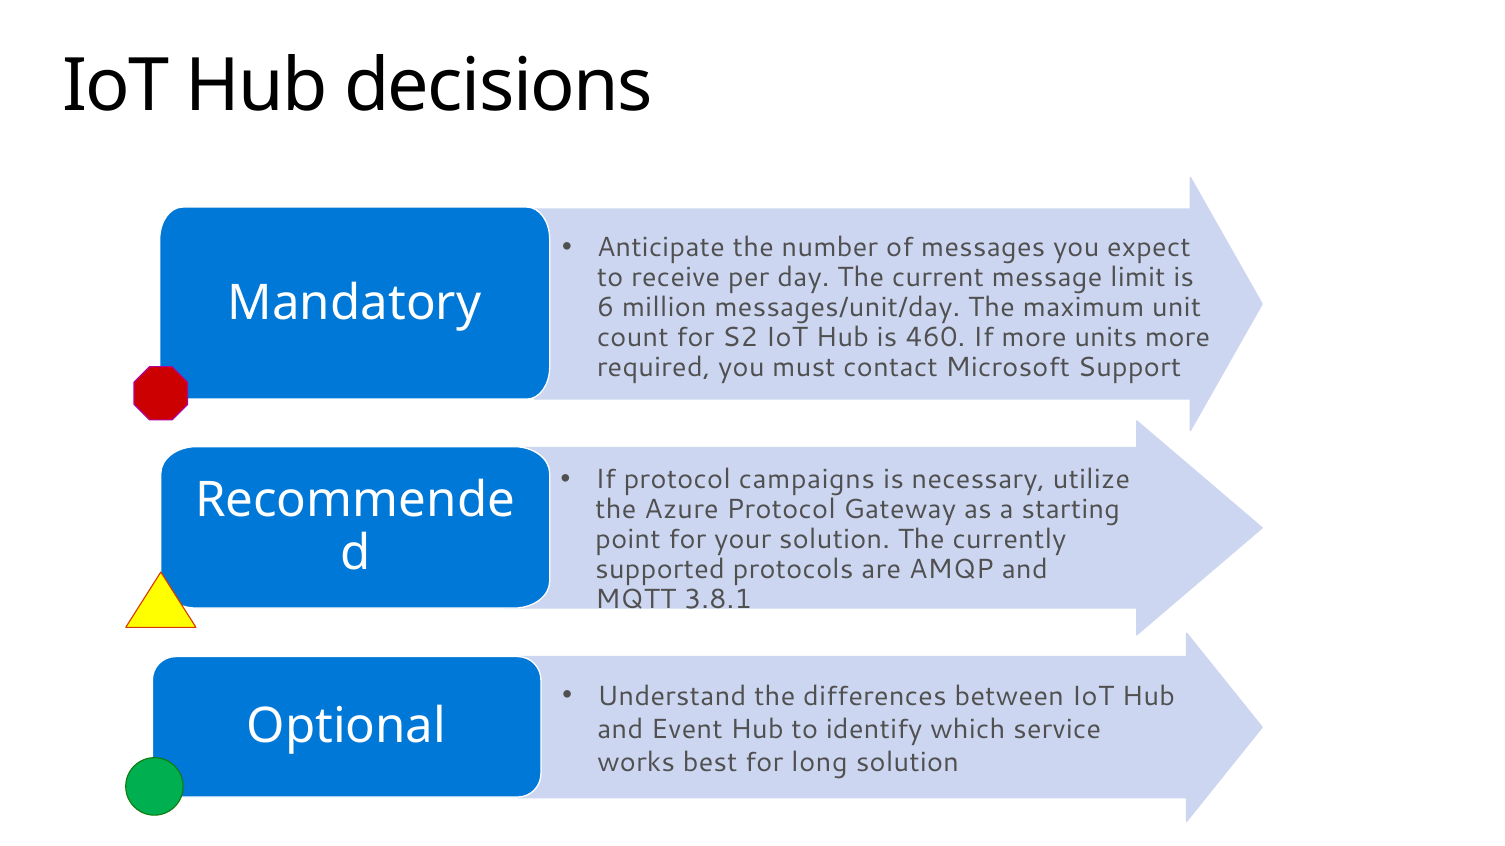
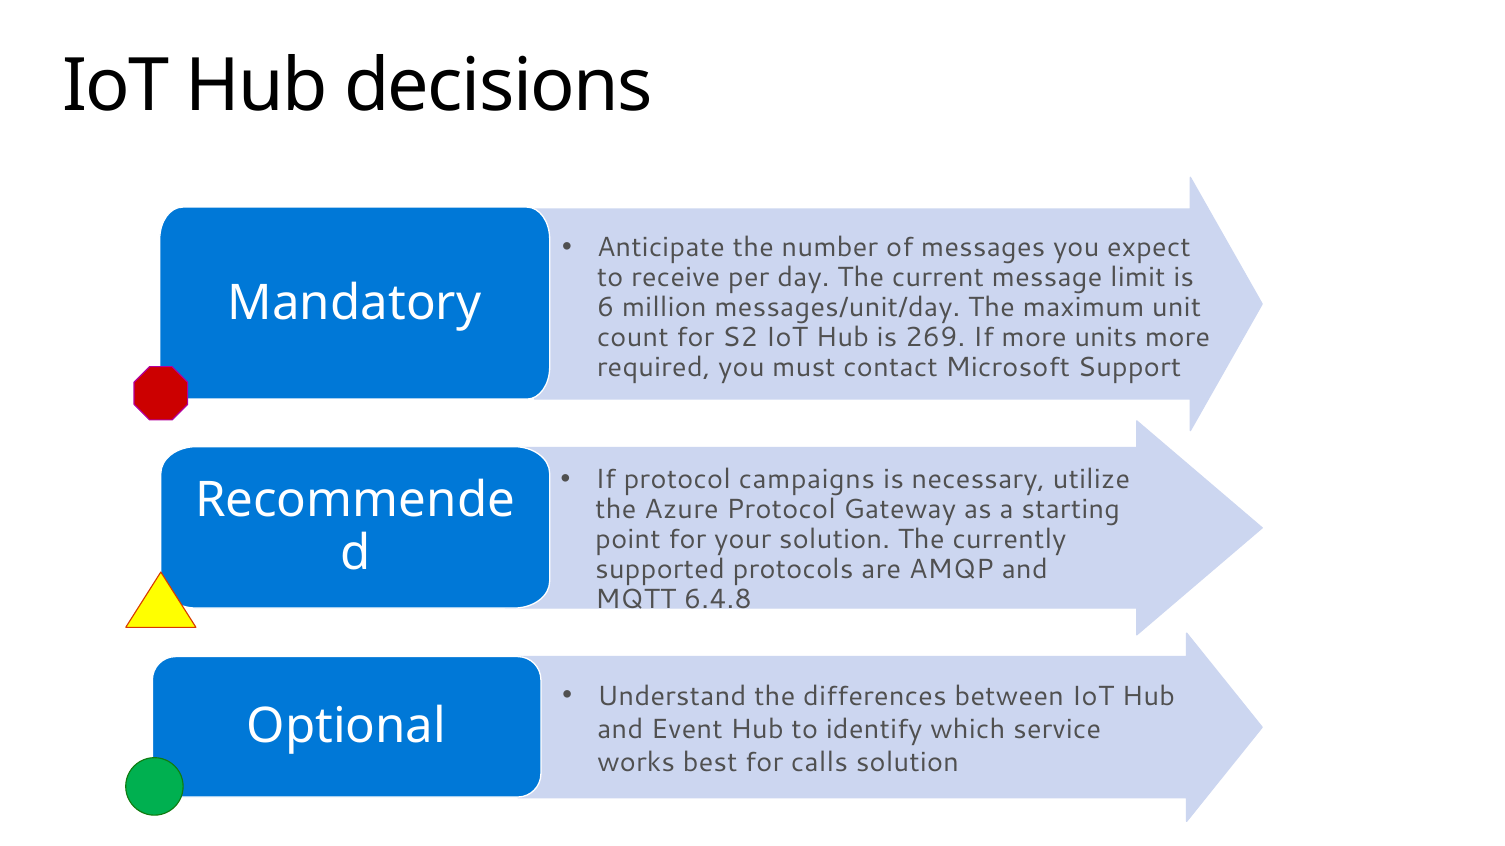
460: 460 -> 269 (935, 337)
3.8.1: 3.8.1 -> 6.4.8 (718, 600)
long: long -> calls (819, 763)
